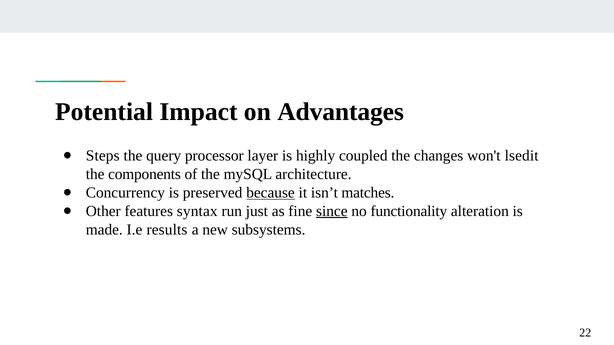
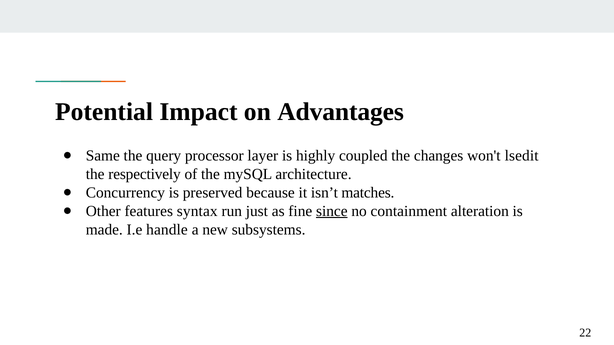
Steps: Steps -> Same (103, 156)
components: components -> respectively (145, 174)
because underline: present -> none (271, 193)
functionality: functionality -> containment (409, 211)
results: results -> handle (167, 230)
